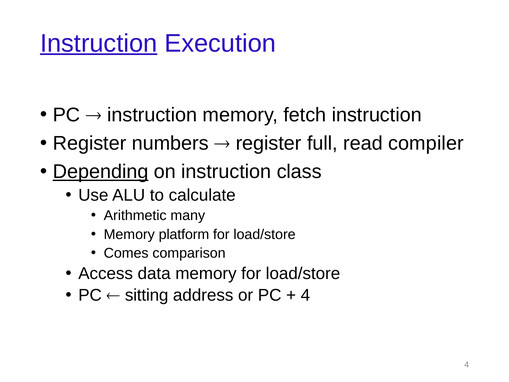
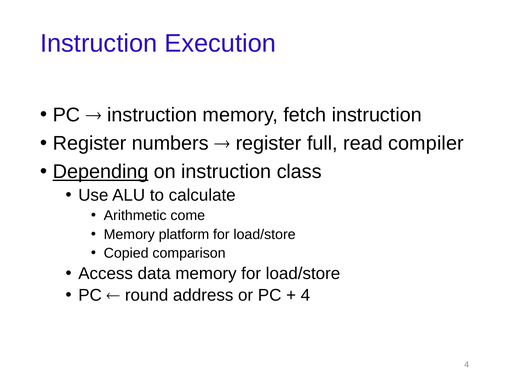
Instruction underline: present -> none (99, 43)
many: many -> come (188, 215)
Comes: Comes -> Copied (126, 253)
sitting: sitting -> round (147, 295)
